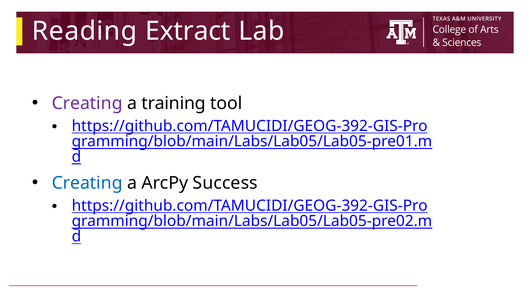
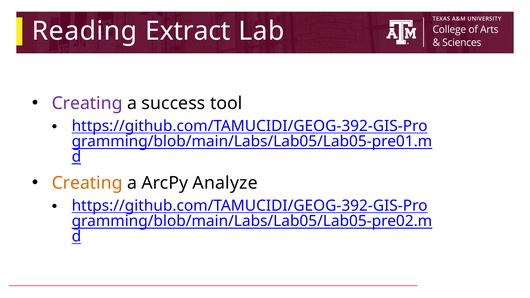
training: training -> success (174, 103)
Creating colour: blue -> orange (87, 183)
Success: Success -> Analyze (225, 183)
